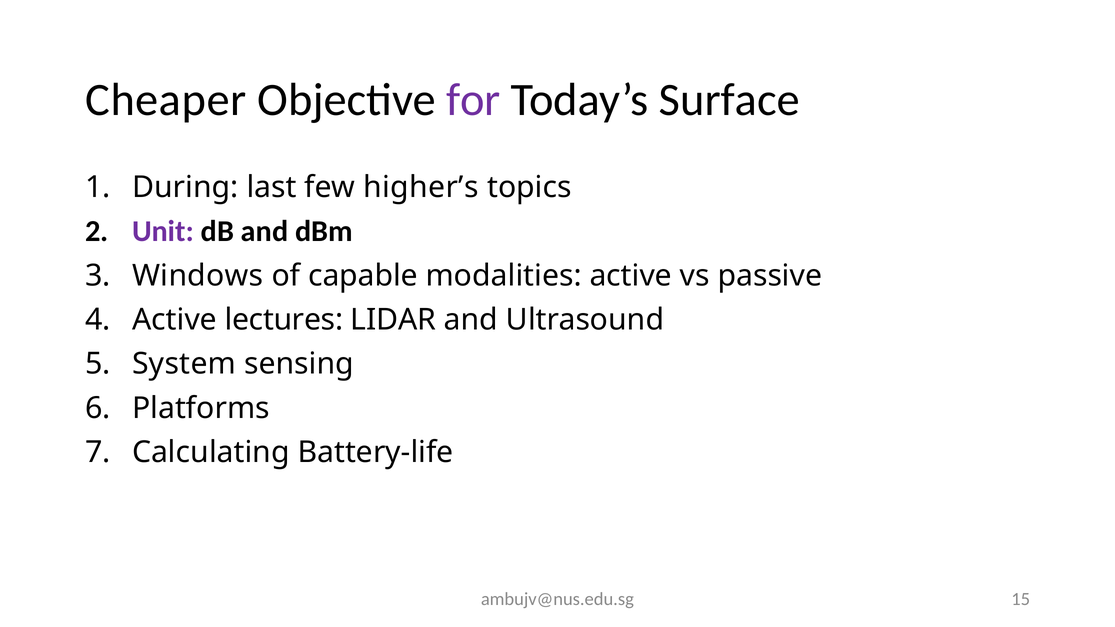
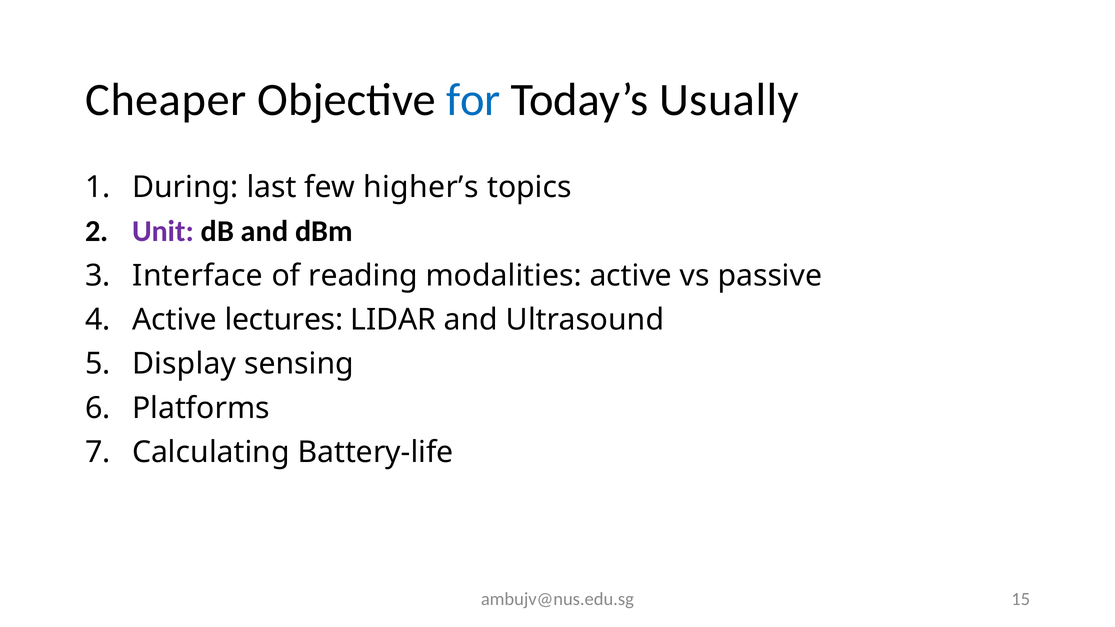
for colour: purple -> blue (473, 100)
Surface: Surface -> Usually (729, 100)
Windows: Windows -> Interface (198, 276)
capable: capable -> reading (363, 276)
System: System -> Display (184, 364)
